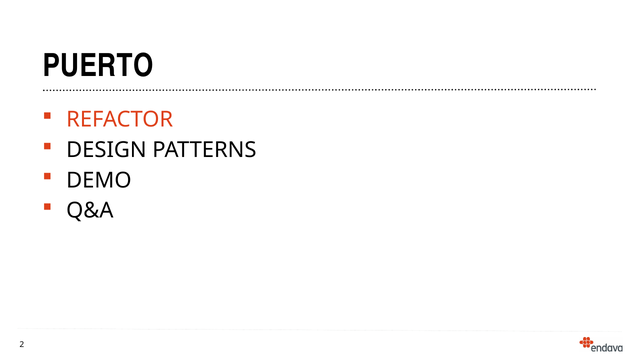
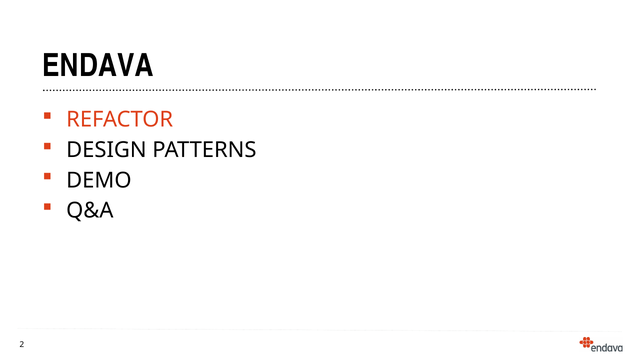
PUERTO: PUERTO -> ENDAVA (98, 66)
